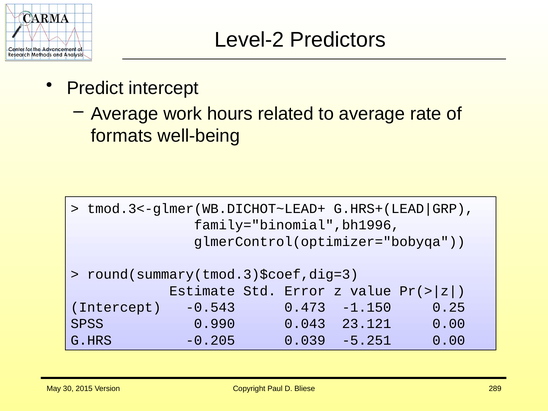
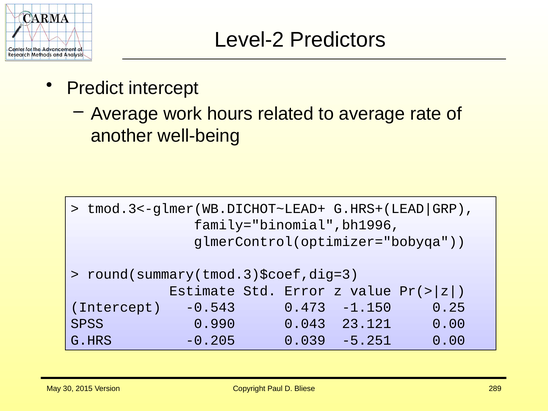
formats: formats -> another (122, 136)
